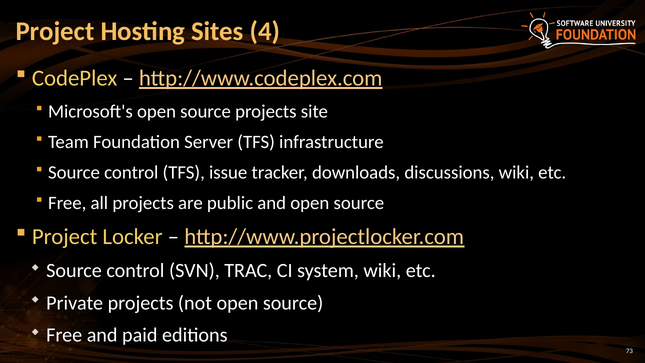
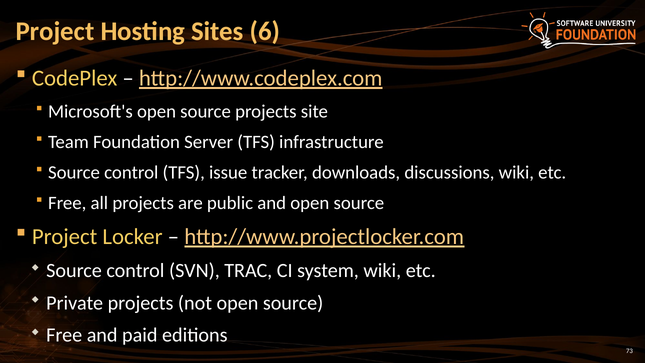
4: 4 -> 6 (265, 31)
